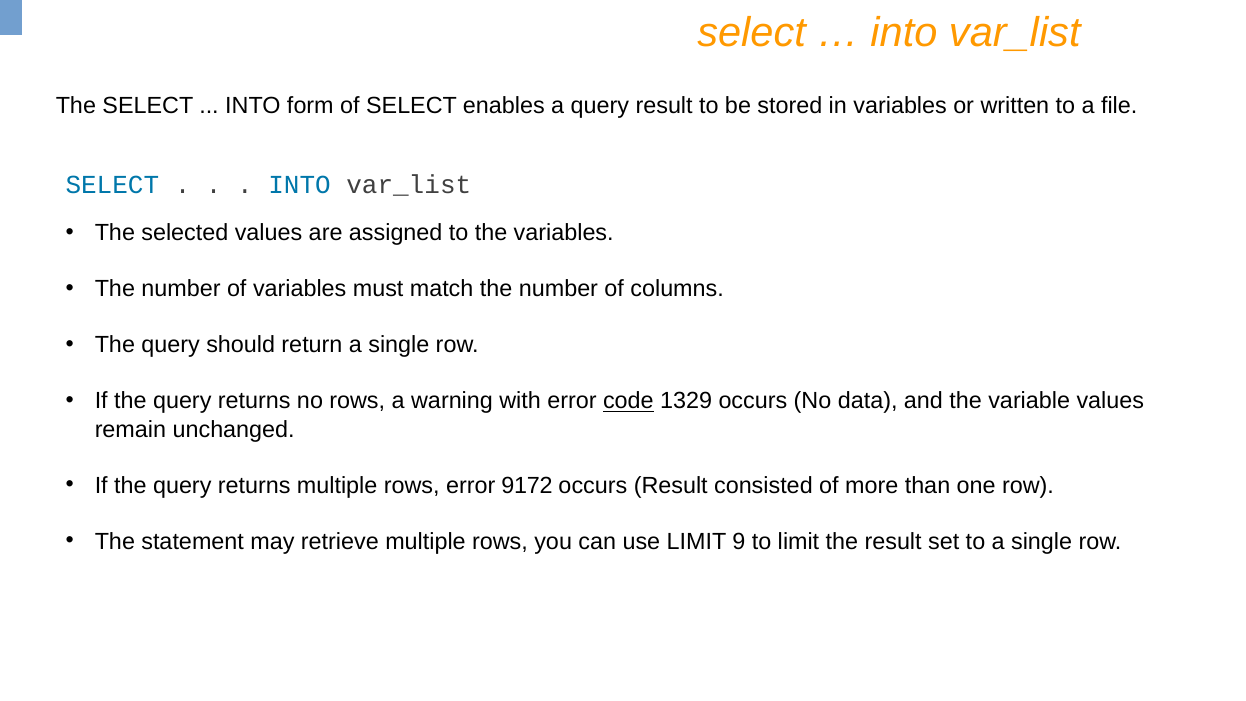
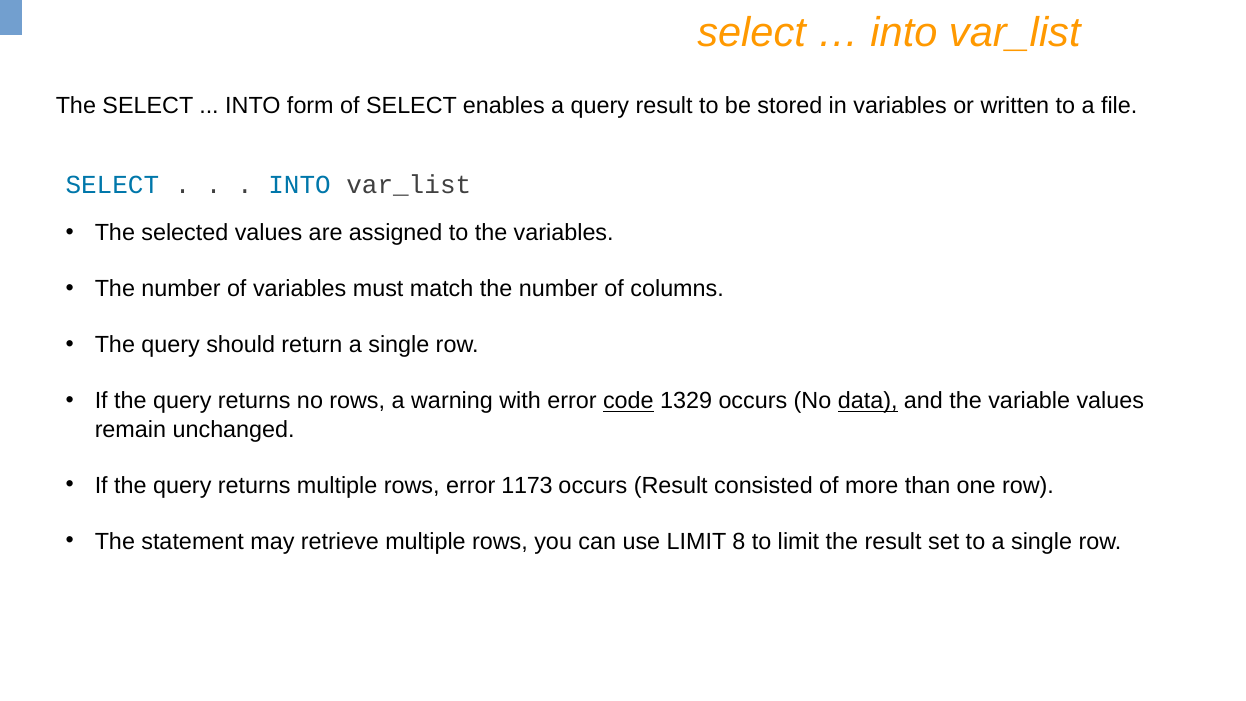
data underline: none -> present (868, 401)
9172: 9172 -> 1173 (527, 485)
9: 9 -> 8 (739, 541)
